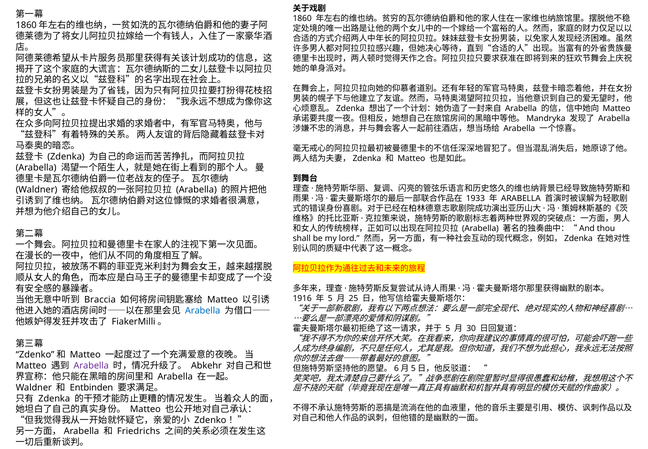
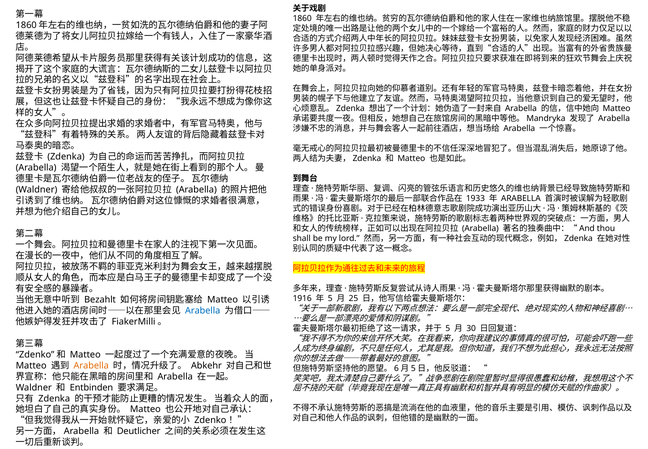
Braccia: Braccia -> Bezahlt (100, 299)
Arabella colour: purple -> orange (91, 365)
Friedrichs: Friedrichs -> Deutlicher (139, 431)
